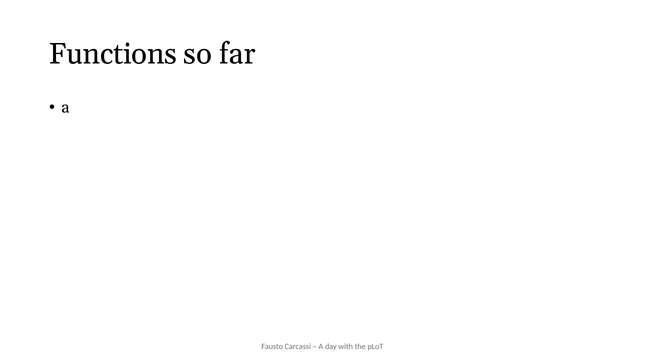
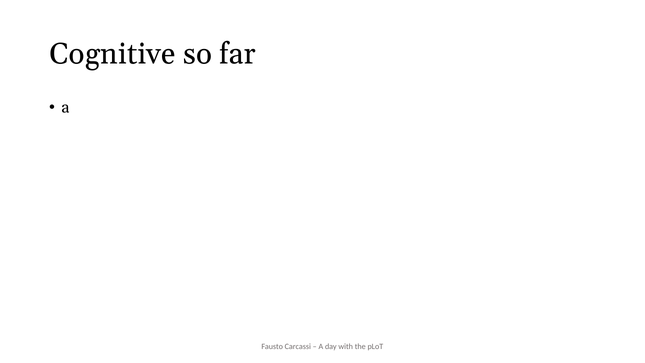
Functions: Functions -> Cognitive (113, 54)
